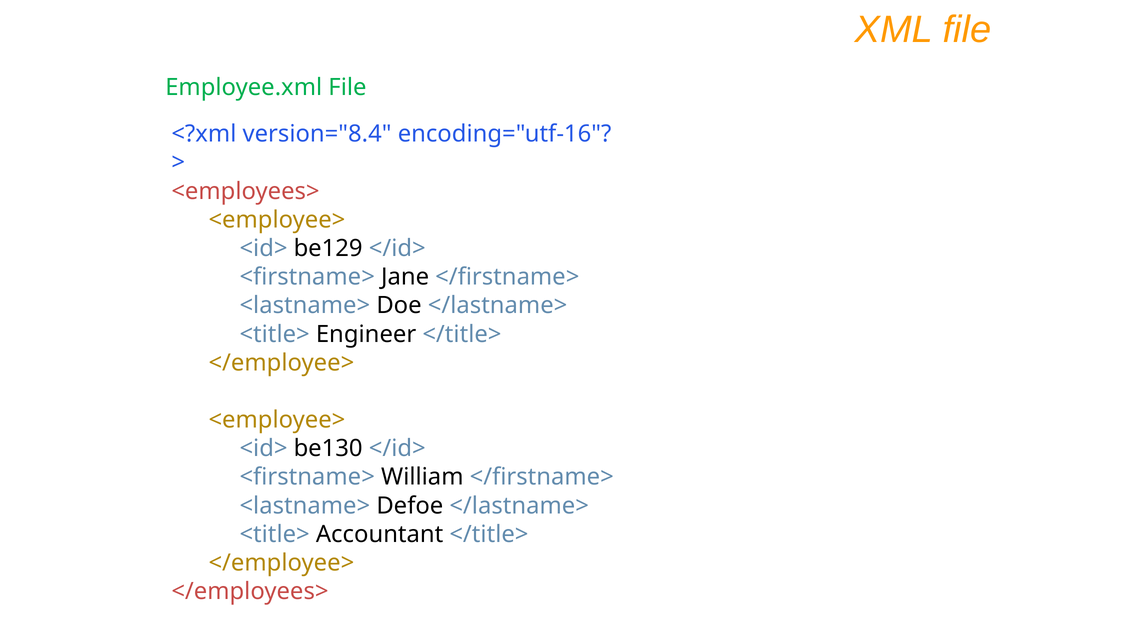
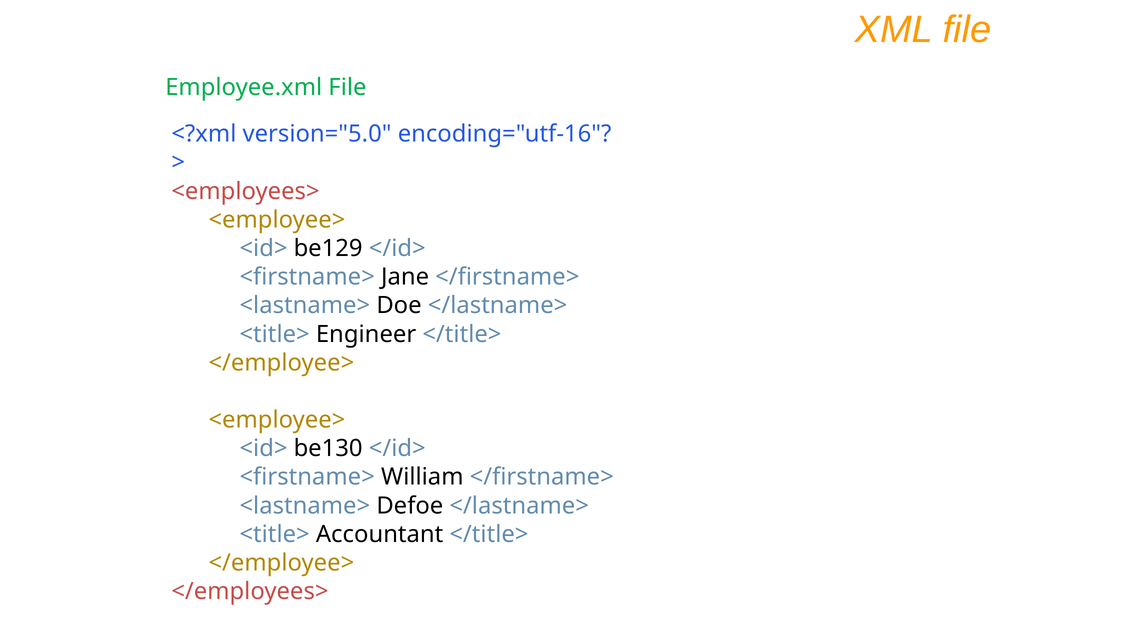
version="8.4: version="8.4 -> version="5.0 (317, 134)
